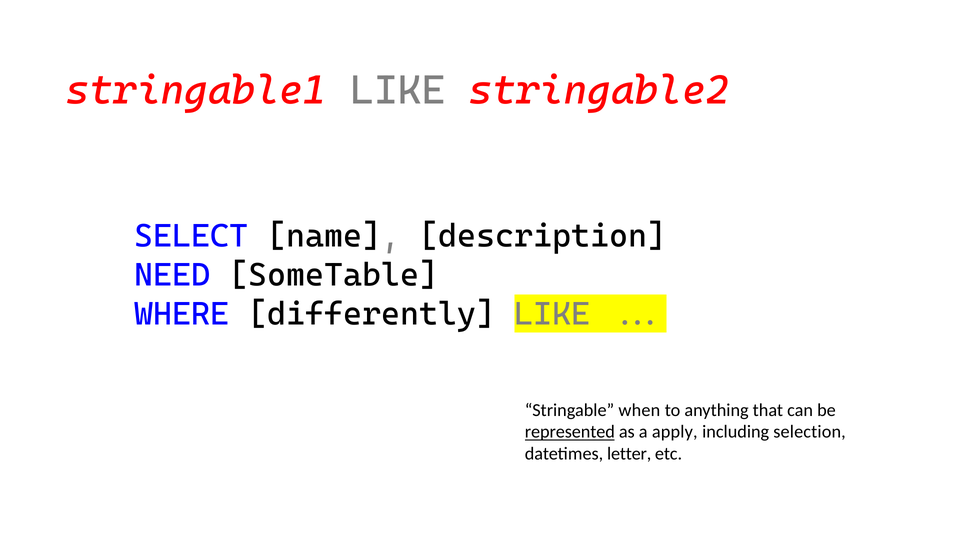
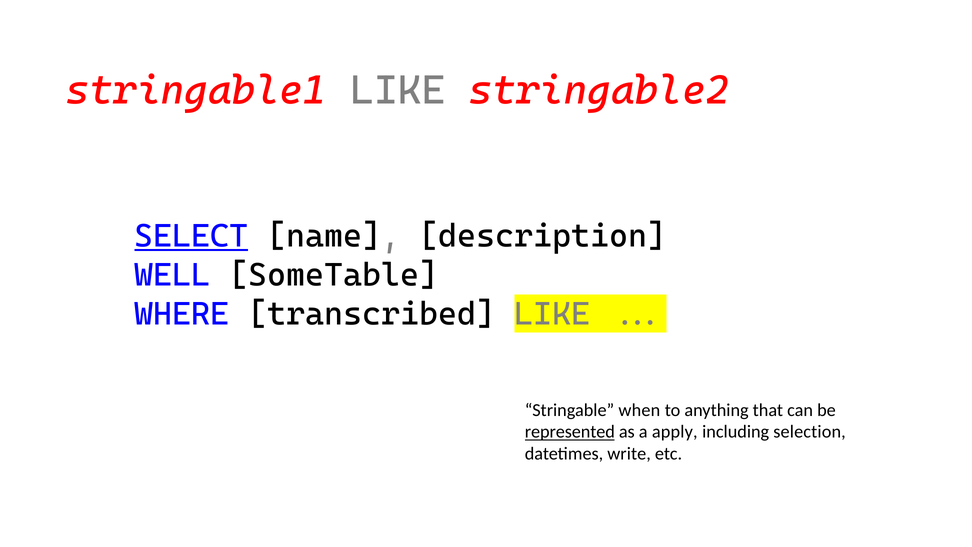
SELECT underline: none -> present (191, 236)
NEED: NEED -> WELL (172, 275)
differently: differently -> transcribed (372, 314)
letter: letter -> write (629, 454)
